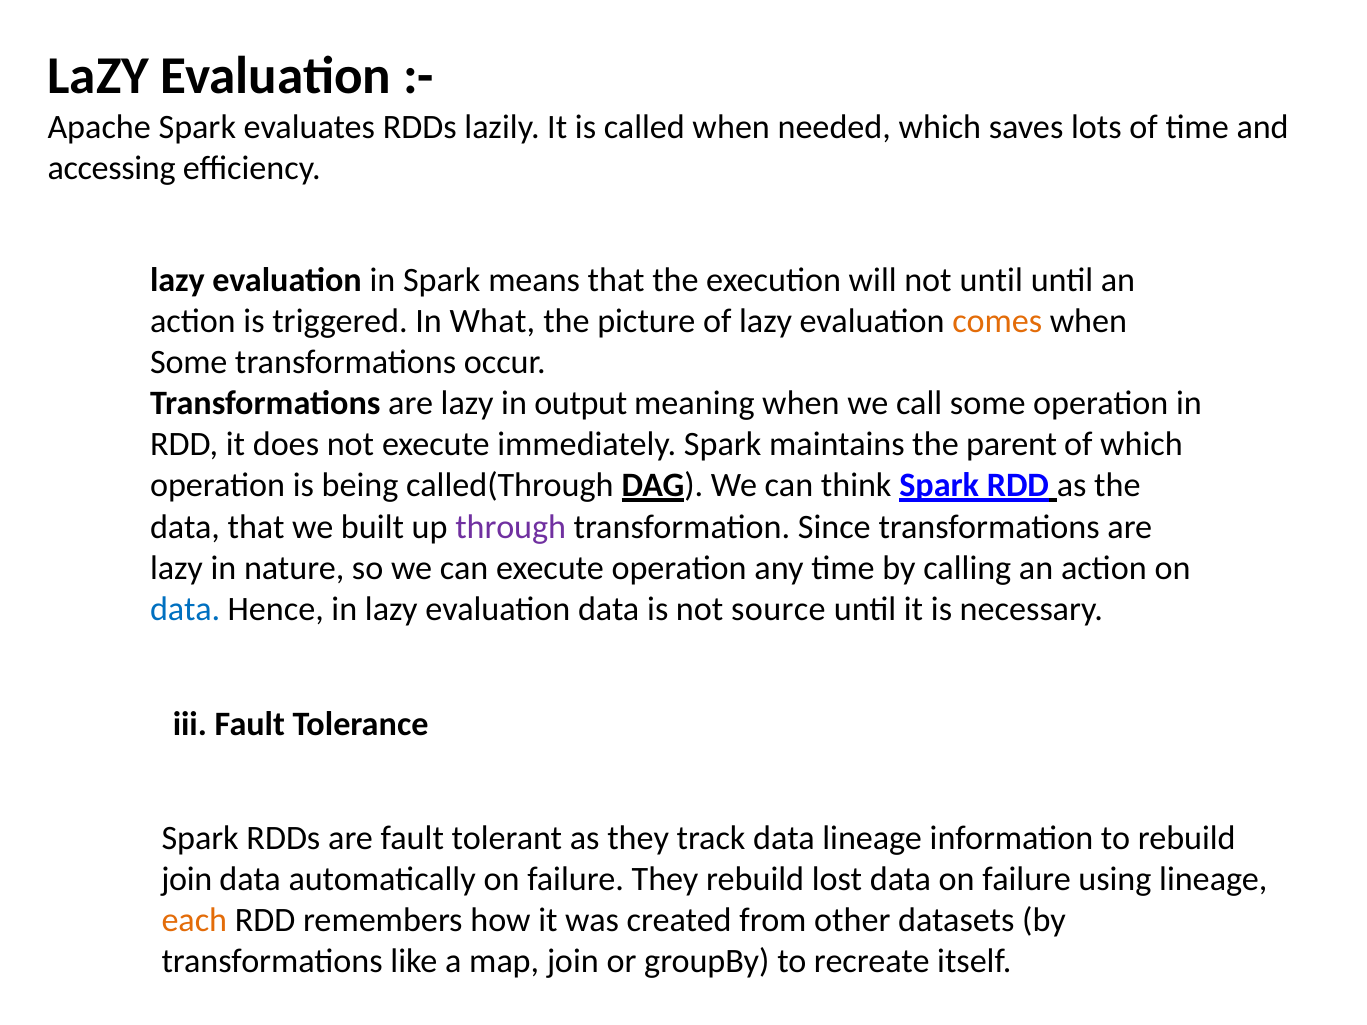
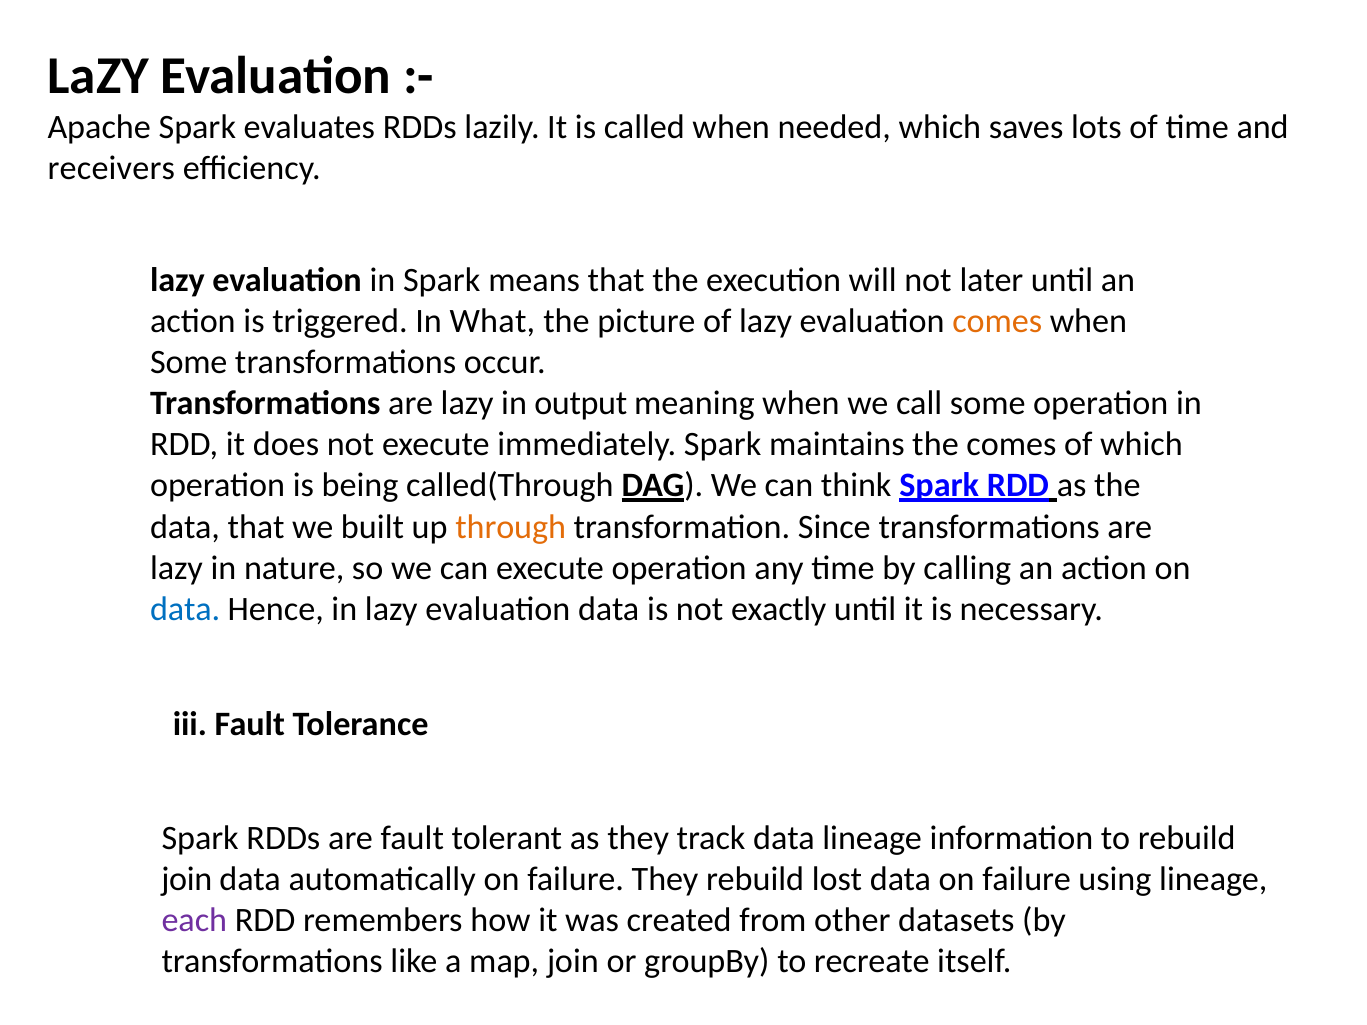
accessing: accessing -> receivers (111, 169)
not until: until -> later (991, 280)
the parent: parent -> comes (1011, 444)
through colour: purple -> orange (511, 527)
source: source -> exactly (779, 609)
each colour: orange -> purple (194, 920)
